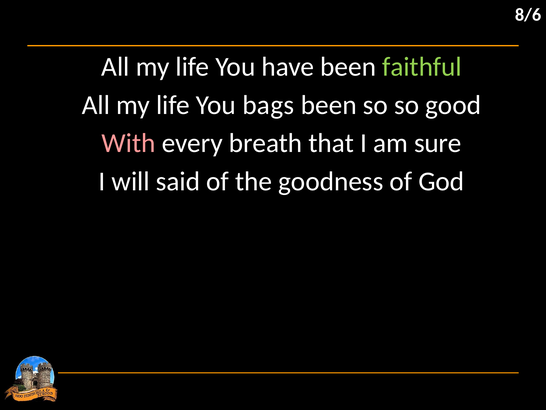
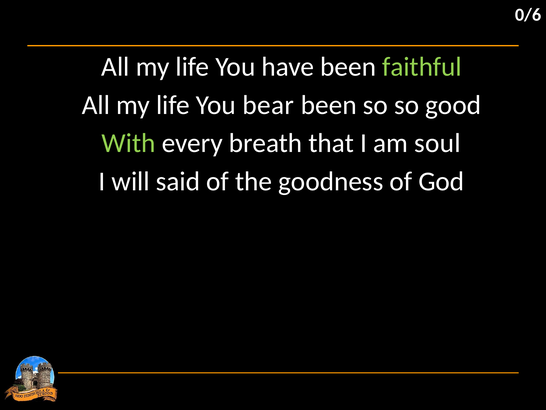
8/6: 8/6 -> 0/6 (528, 15)
bags: bags -> bear (268, 105)
With colour: pink -> light green (129, 143)
sure: sure -> soul (438, 143)
